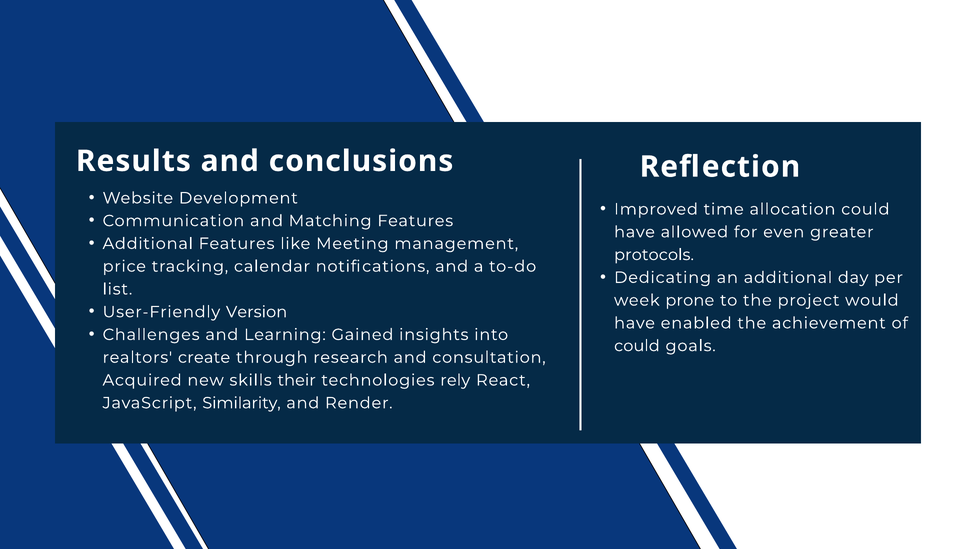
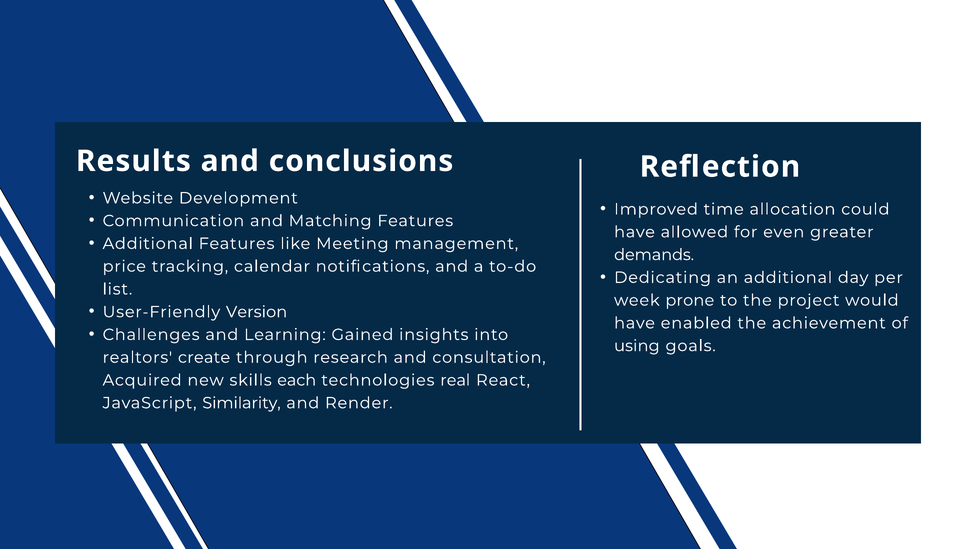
protocols: protocols -> demands (654, 255)
could: could -> using (637, 346)
their: their -> each (297, 380)
rely: rely -> real (455, 380)
